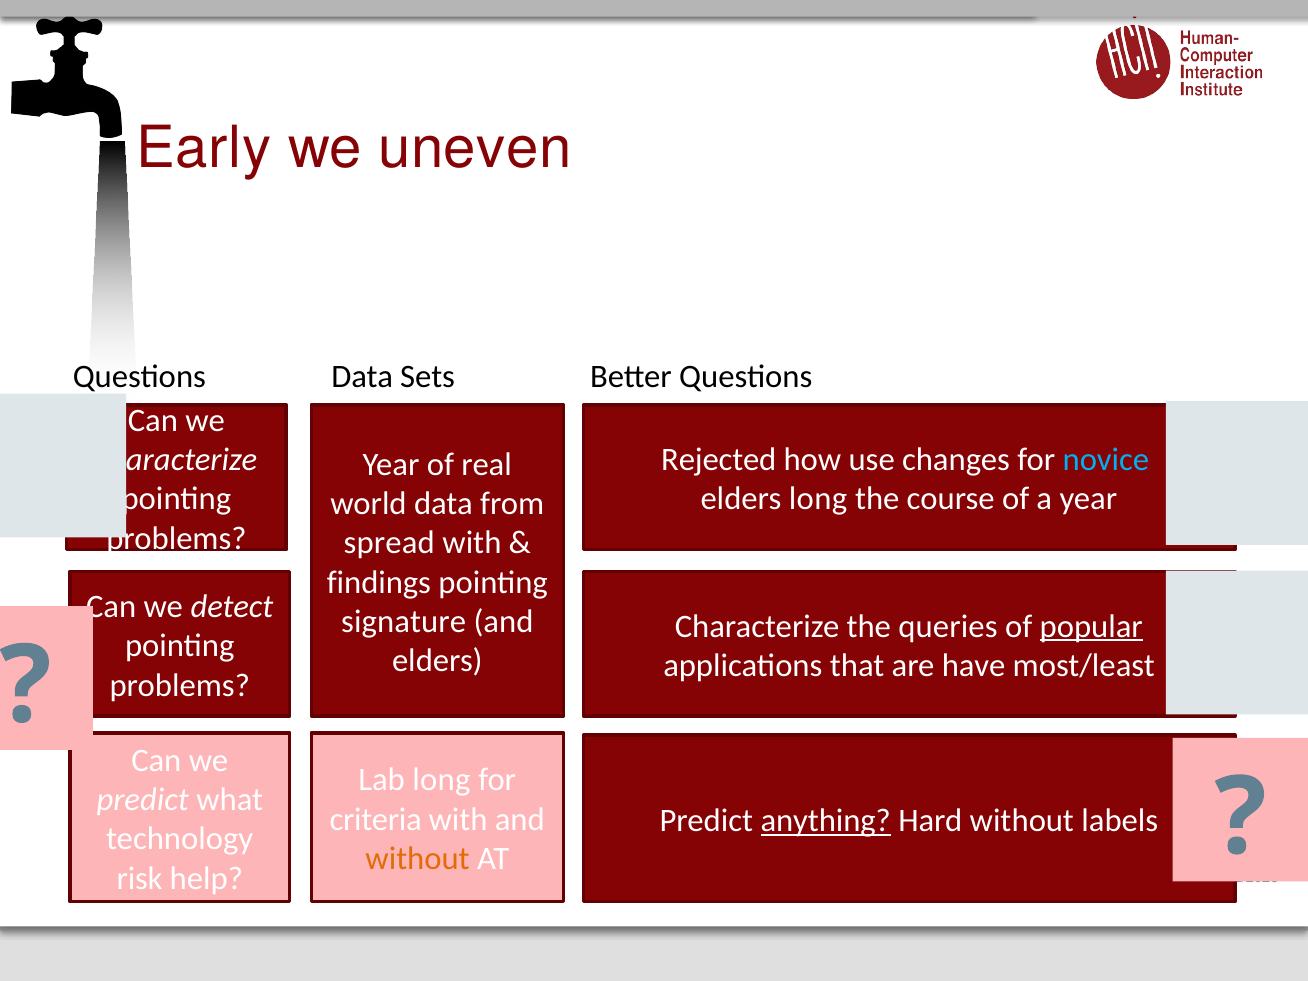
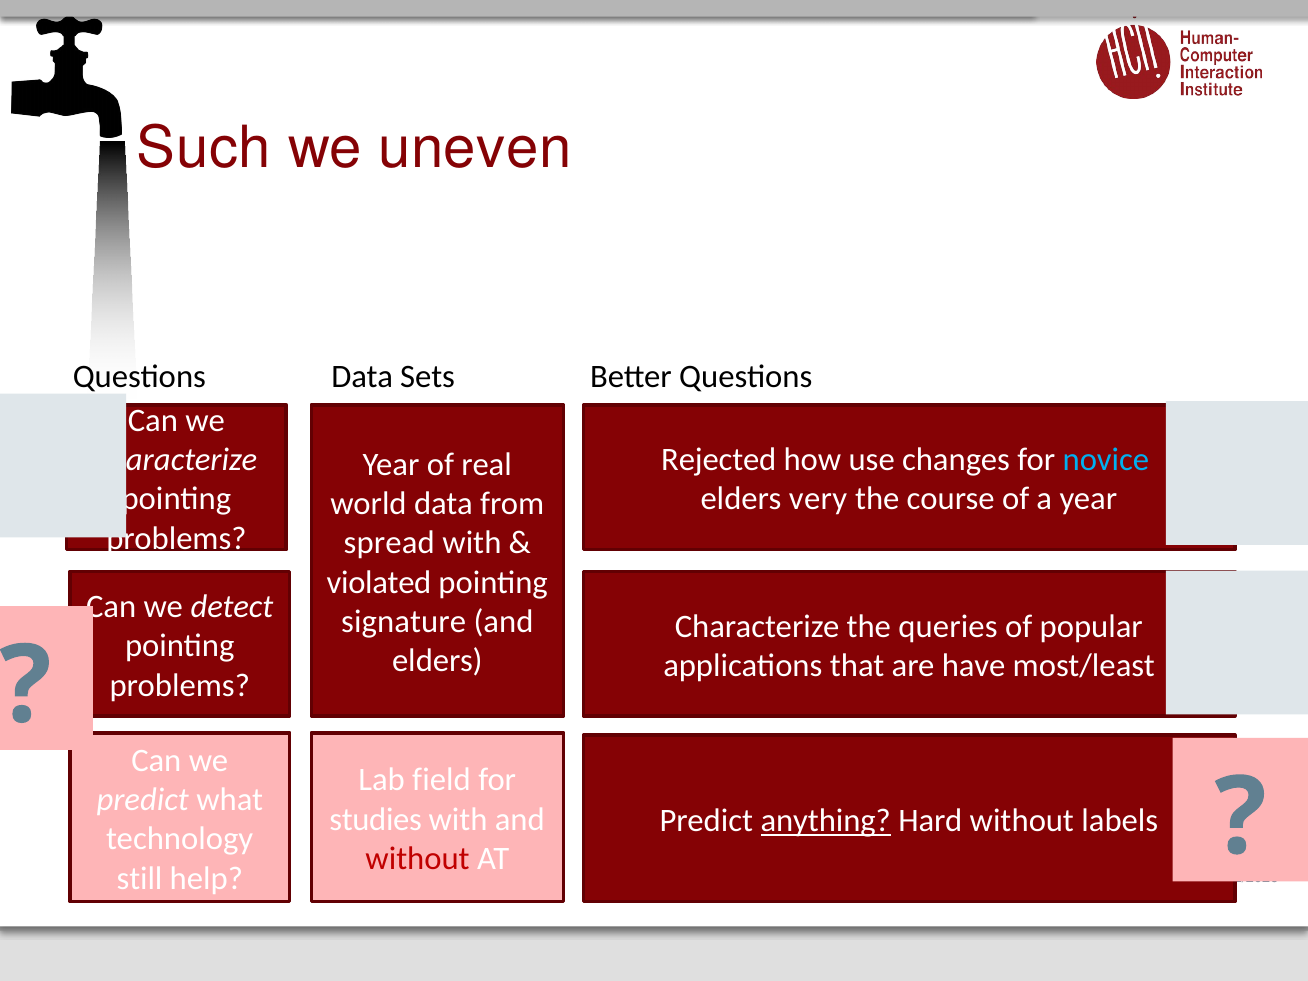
Early: Early -> Such (204, 149)
elders long: long -> very (818, 499)
findings: findings -> violated (379, 582)
popular underline: present -> none (1091, 626)
Lab long: long -> field (442, 780)
criteria: criteria -> studies (376, 819)
without colour: orange -> red (418, 859)
risk: risk -> still (140, 878)
